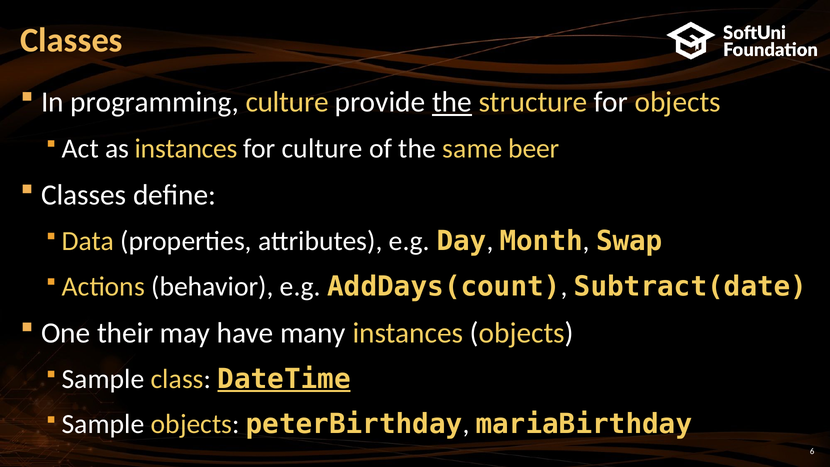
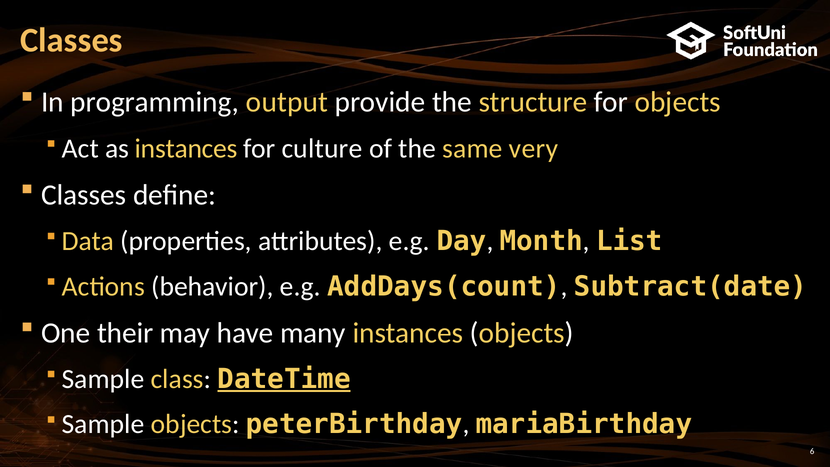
programming culture: culture -> output (287, 102)
the underline: present -> none (452, 102)
beer: beer -> very (534, 148)
Swap: Swap -> List (629, 241)
